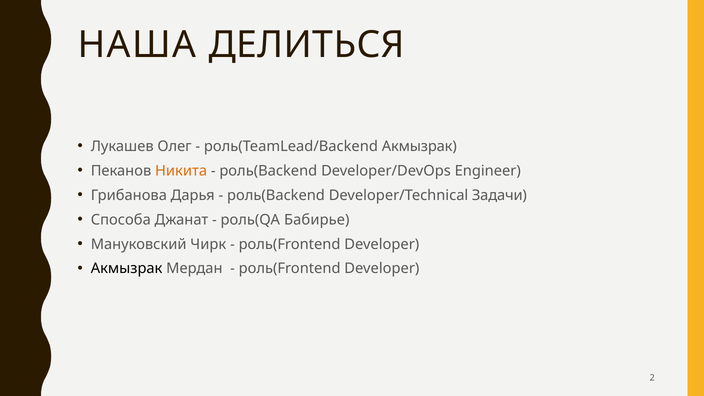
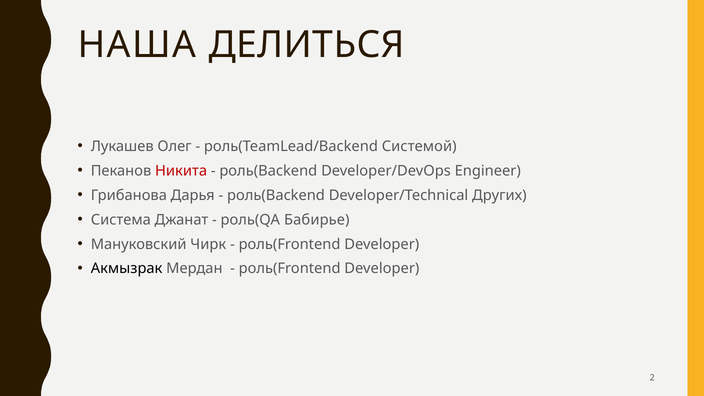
роль(TeamLead/Backend Акмызрак: Акмызрак -> Системой (419, 146)
Никита colour: orange -> red (181, 171)
Задачи: Задачи -> Других (499, 195)
Способа: Способа -> Система (121, 220)
